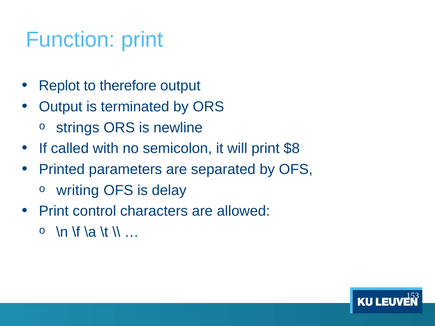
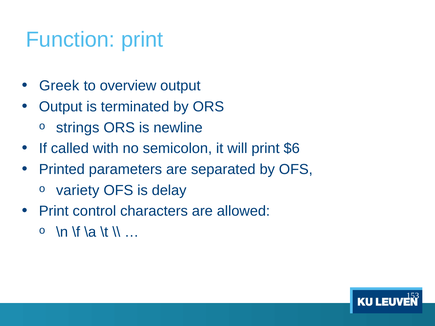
Replot: Replot -> Greek (59, 86)
therefore: therefore -> overview (128, 86)
$8: $8 -> $6 (292, 149)
writing: writing -> variety (78, 190)
